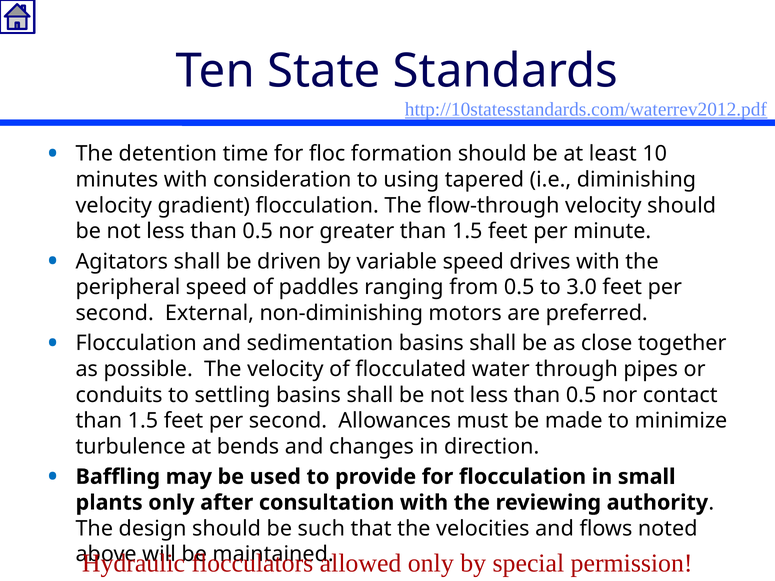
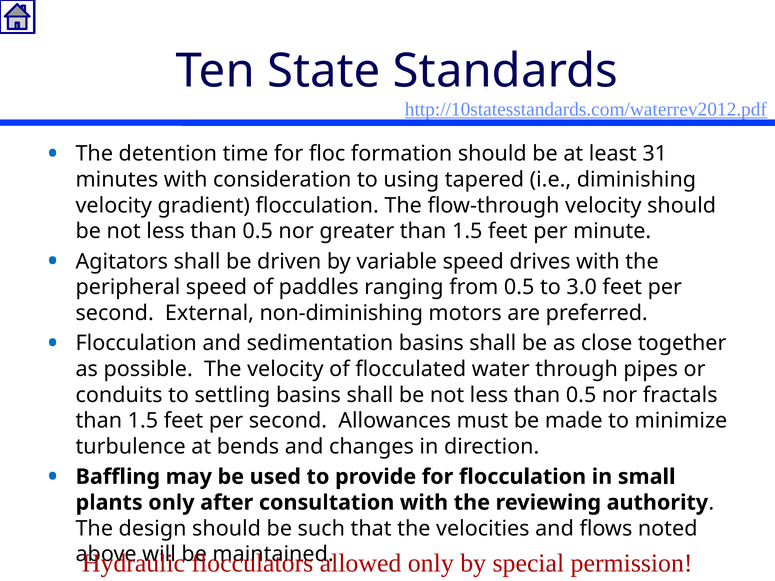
10: 10 -> 31 (655, 154)
contact: contact -> fractals (680, 395)
